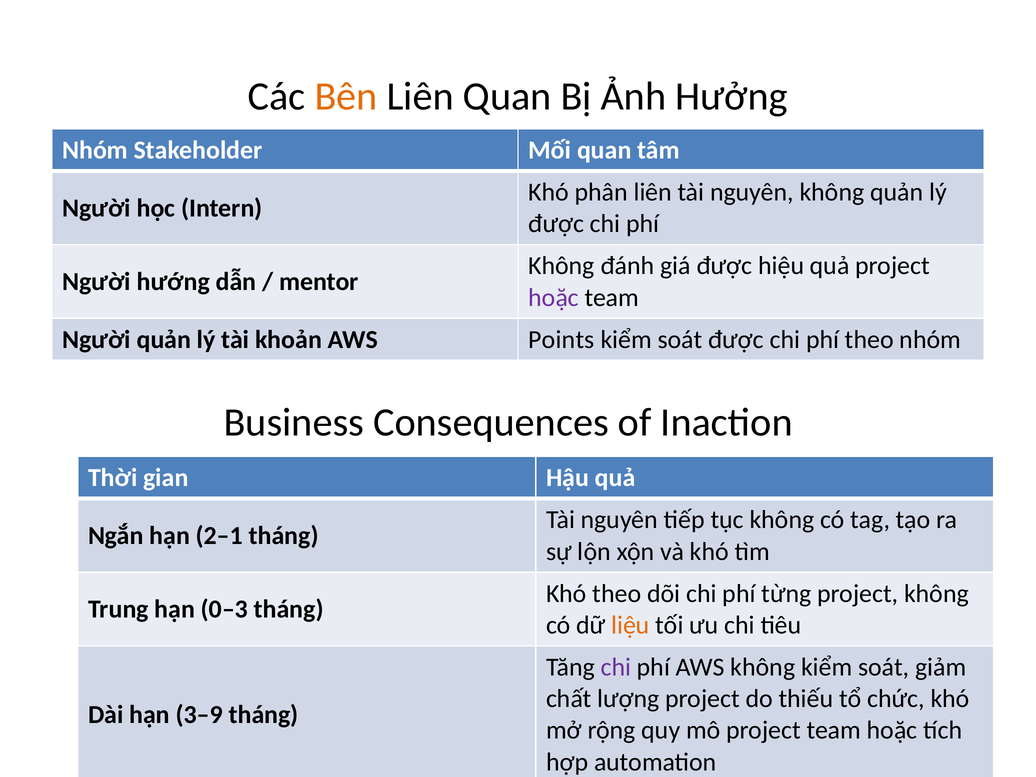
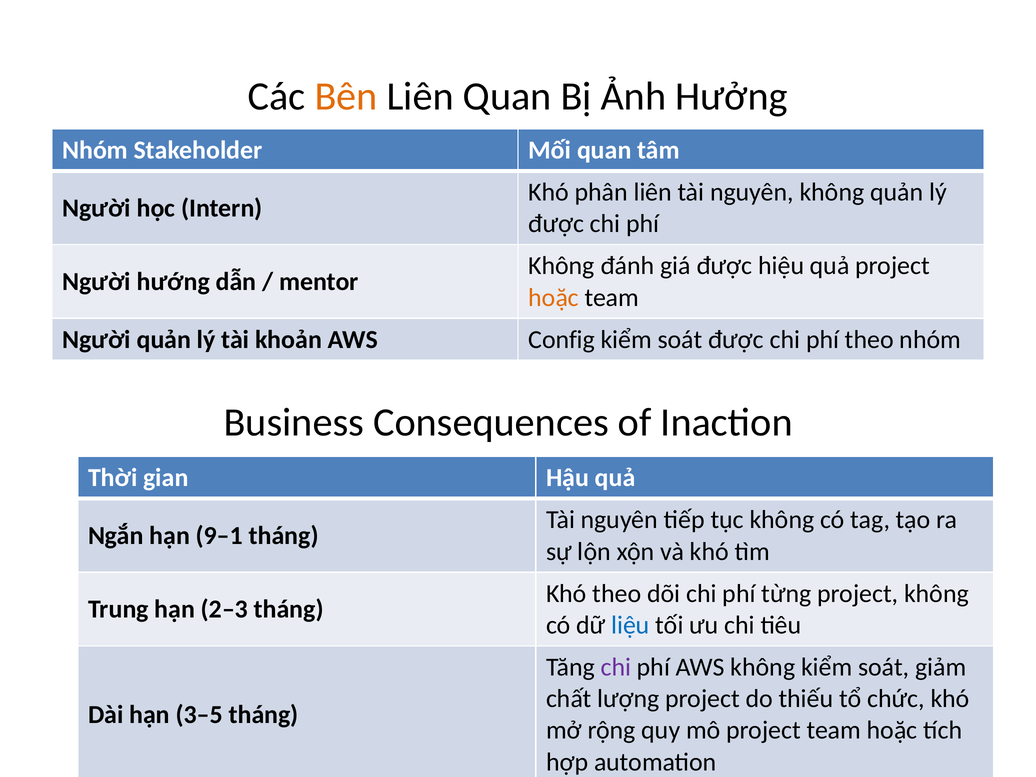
hoặc colour: purple -> orange (554, 297)
Points: Points -> Config (562, 339)
2–1: 2–1 -> 9–1 (219, 536)
0–3: 0–3 -> 2–3 (224, 609)
liệu colour: orange -> blue (630, 625)
3–9: 3–9 -> 3–5 (199, 715)
